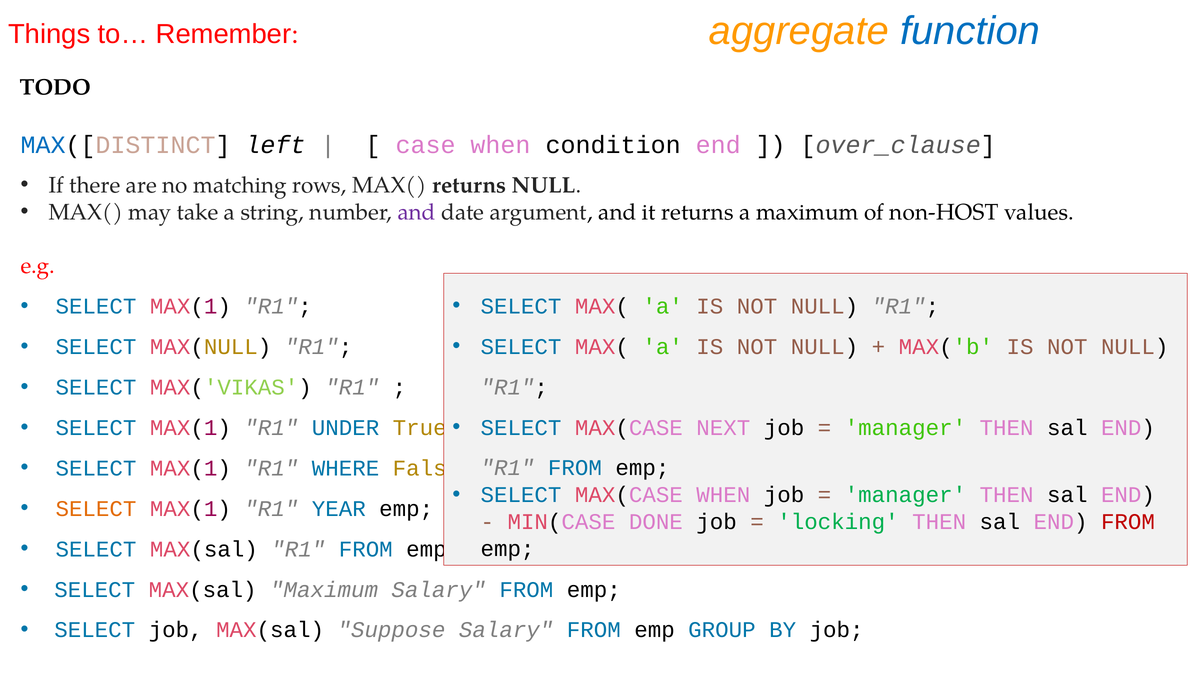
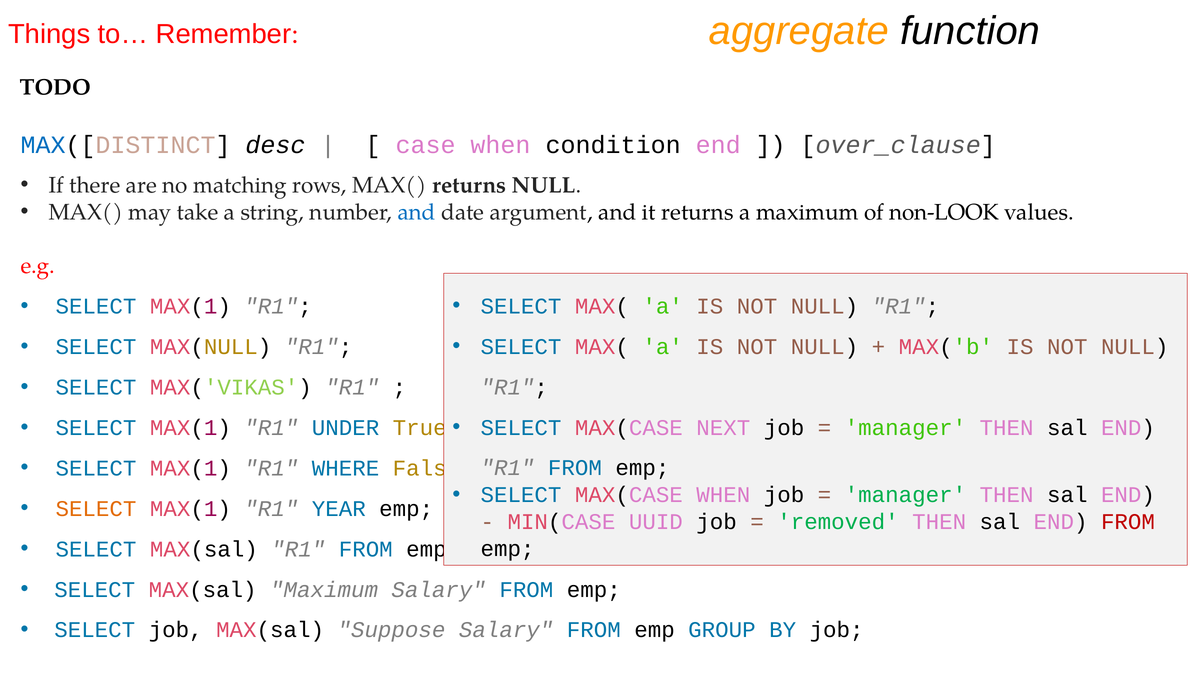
function colour: blue -> black (970, 31)
left: left -> desc (275, 145)
and colour: purple -> blue (417, 212)
non-HOST: non-HOST -> non-LOOK (944, 212)
DONE: DONE -> UUID (656, 522)
locking: locking -> removed (838, 522)
